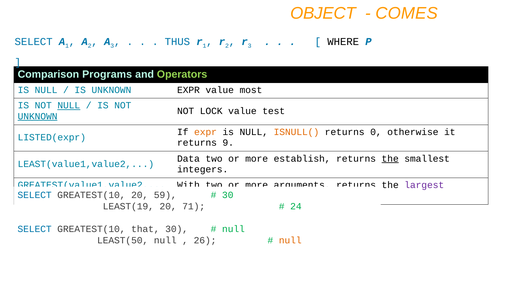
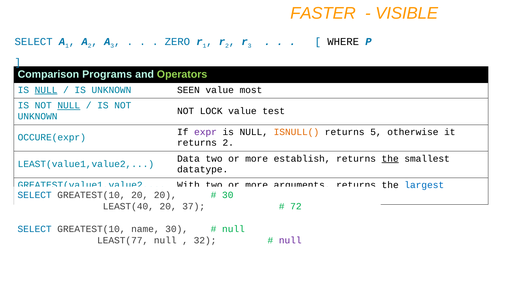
OBJECT: OBJECT -> FASTER (323, 13)
COMES: COMES -> VISIBLE (407, 13)
THUS: THUS -> ZERO (177, 42)
NULL underline: none -> present (46, 90)
UNKNOWN EXPR: EXPR -> SEEN (188, 90)
UNKNOWN underline: present -> none (38, 116)
expr colour: orange -> purple (206, 132)
0: 0 -> 5 (376, 132)
LISTED(expr: LISTED(expr -> OCCURE(expr (52, 137)
returns 9: 9 -> 2 (228, 143)
integers: integers -> datatype (203, 169)
largest colour: purple -> blue (424, 185)
20 59: 59 -> 20 (165, 195)
LEAST(19: LEAST(19 -> LEAST(40 (128, 206)
71: 71 -> 37 (194, 206)
24: 24 -> 72 (296, 206)
that: that -> name (145, 229)
LEAST(50: LEAST(50 -> LEAST(77 (123, 240)
26: 26 -> 32 (205, 240)
null colour: orange -> purple (290, 240)
